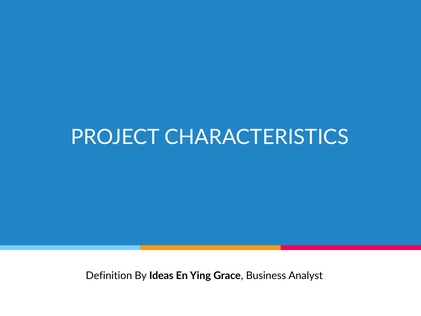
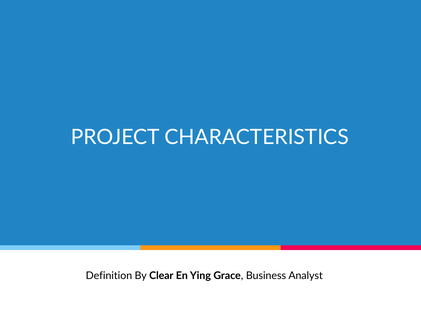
Ideas: Ideas -> Clear (161, 275)
